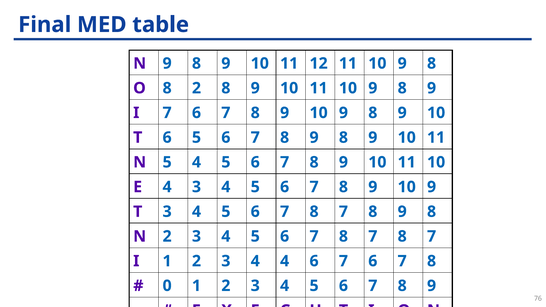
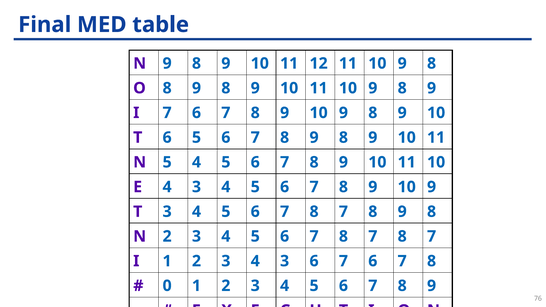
O 8 2: 2 -> 9 (196, 88)
3 4 4: 4 -> 3 (285, 261)
